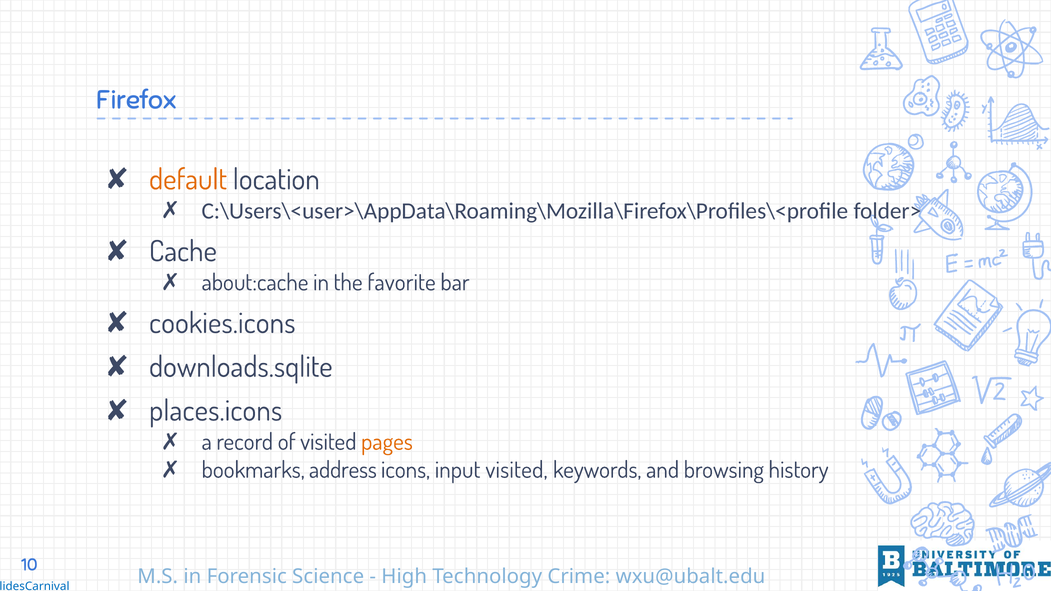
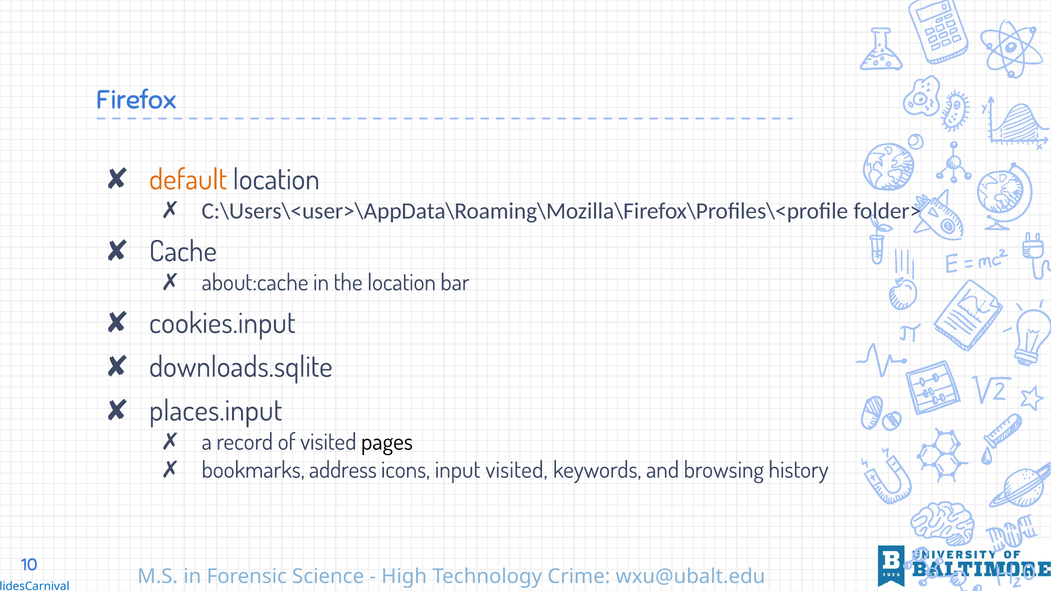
the favorite: favorite -> location (402, 283)
cookies.icons: cookies.icons -> cookies.input (222, 323)
places.icons: places.icons -> places.input (216, 411)
pages colour: orange -> black (387, 442)
